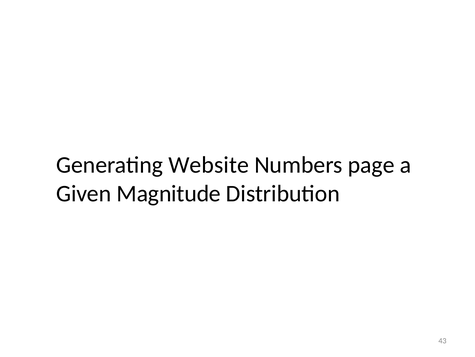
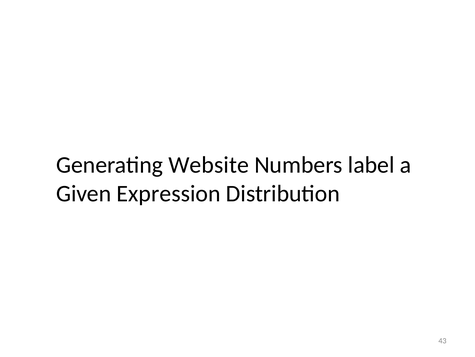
page: page -> label (371, 165)
Magnitude: Magnitude -> Expression (169, 193)
